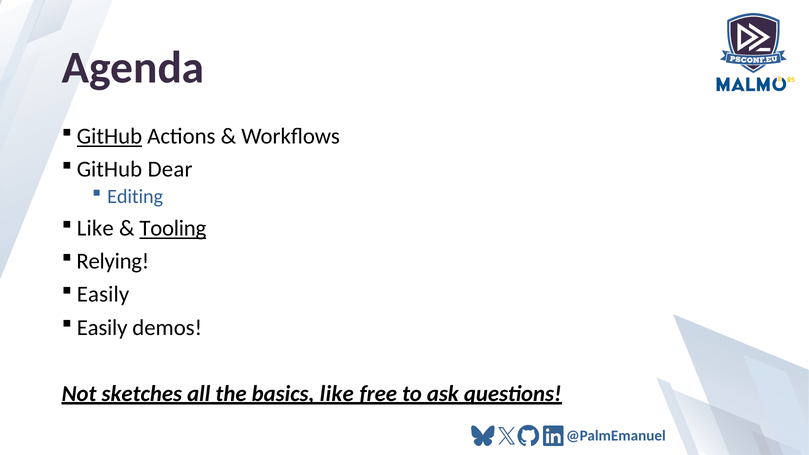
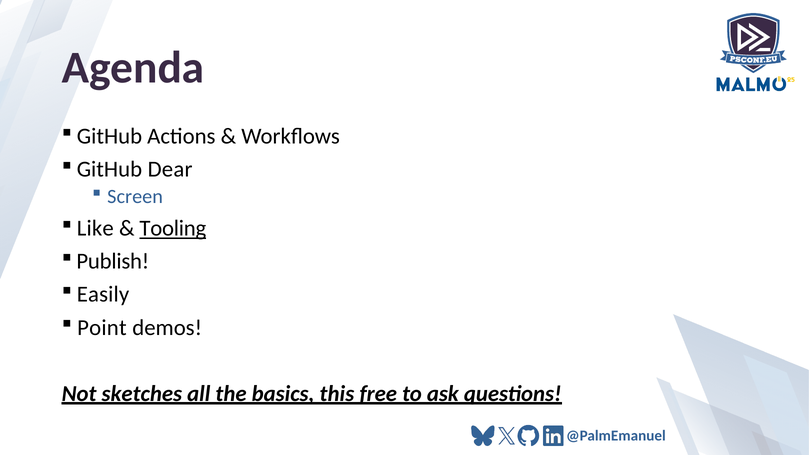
GitHub underline: present -> none (109, 136)
Editing: Editing -> Screen (135, 197)
Relying: Relying -> Publish (113, 261)
Easily: Easily -> Point (102, 328)
basics like: like -> this (337, 394)
